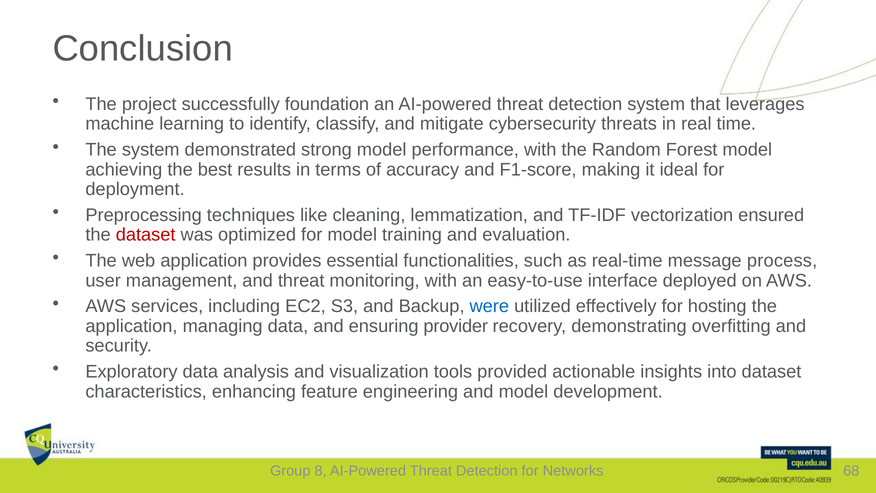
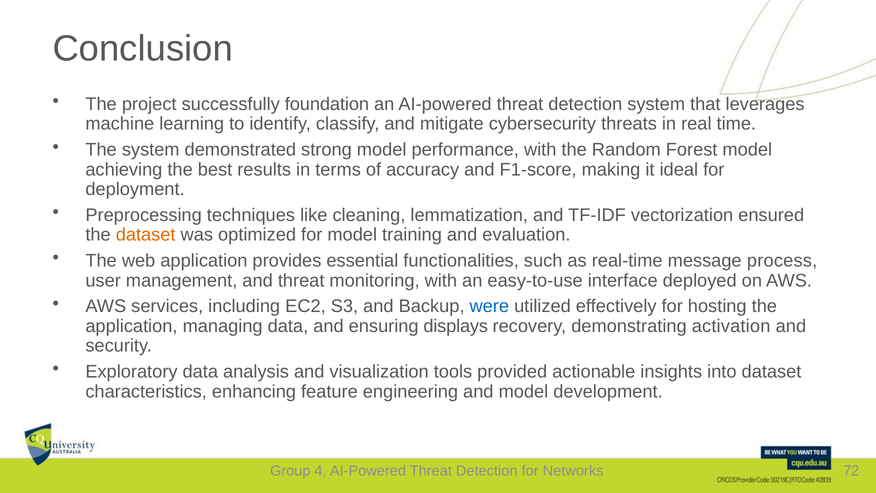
dataset colour: red -> orange (146, 235)
provider: provider -> displays (456, 326)
overfitting: overfitting -> activation (731, 326)
8: 8 -> 4 (321, 471)
68: 68 -> 72 (851, 471)
